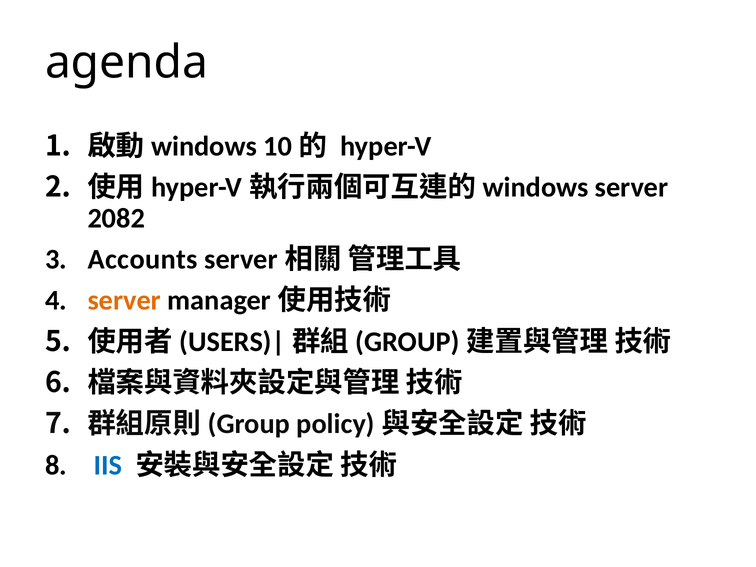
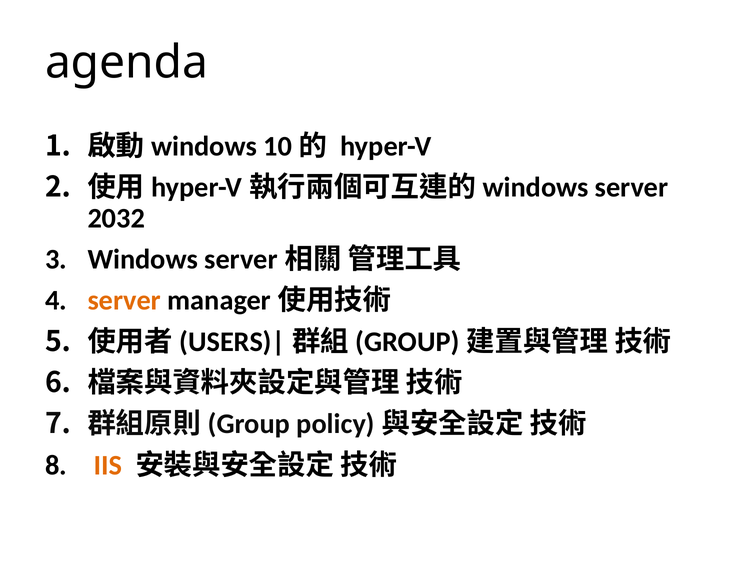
2082: 2082 -> 2032 (116, 218)
Accounts: Accounts -> Windows (143, 259)
IIS colour: blue -> orange (108, 465)
